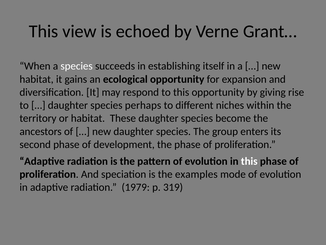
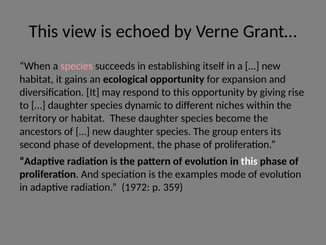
species colour: white -> pink (77, 66)
perhaps: perhaps -> dynamic (143, 105)
1979: 1979 -> 1972 (136, 187)
319: 319 -> 359 (173, 187)
